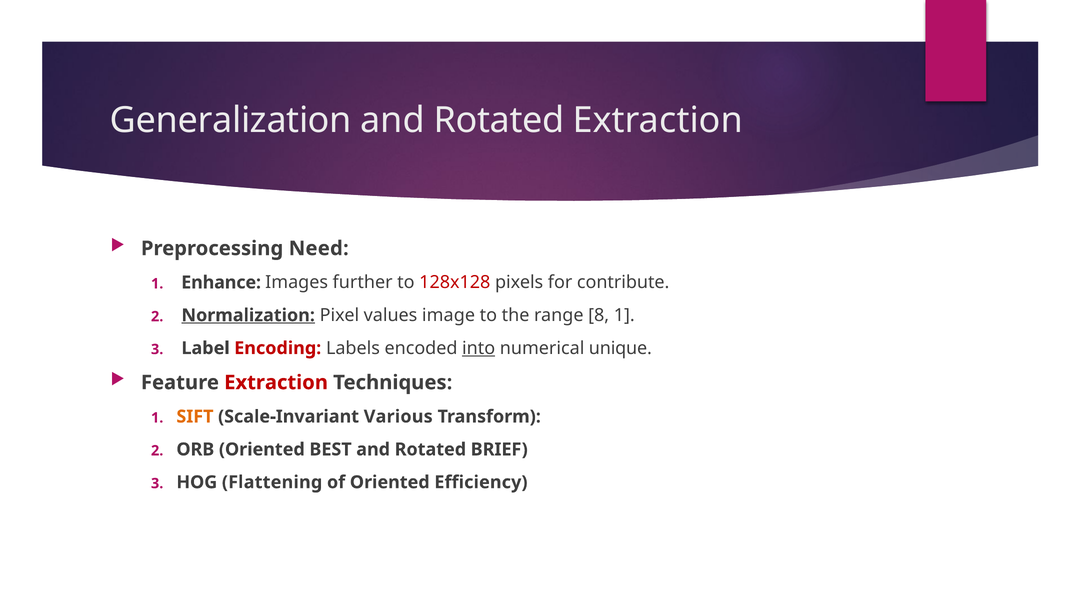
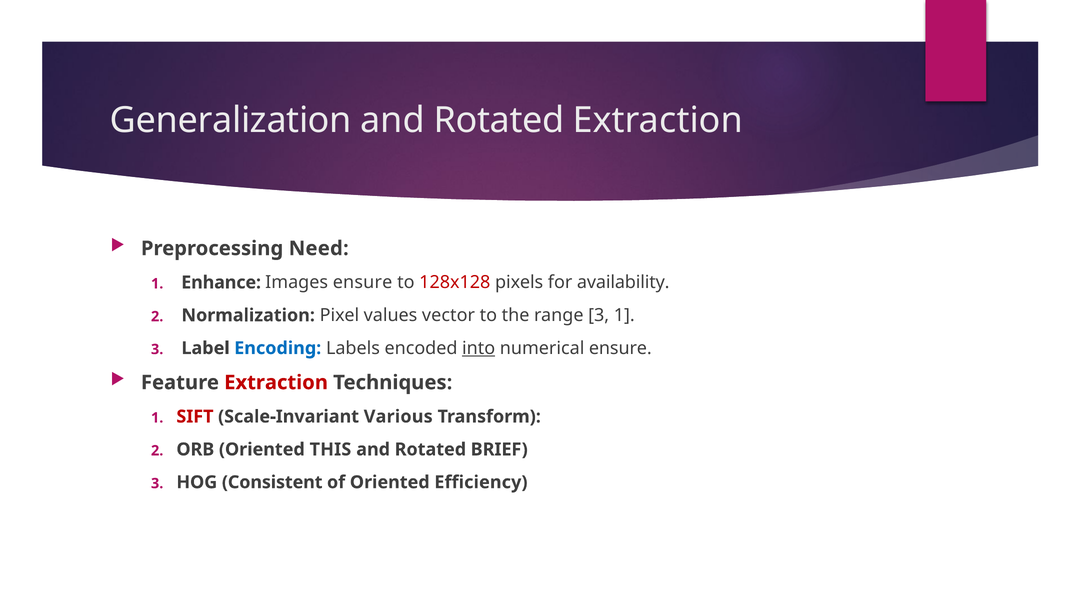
Images further: further -> ensure (363, 283)
contribute: contribute -> availability (623, 283)
Normalization underline: present -> none (248, 315)
image: image -> vector (449, 315)
range 8: 8 -> 3 (599, 315)
Encoding colour: red -> blue (278, 348)
numerical unique: unique -> ensure (620, 348)
SIFT colour: orange -> red (195, 417)
BEST: BEST -> THIS (330, 449)
Flattening: Flattening -> Consistent (272, 482)
